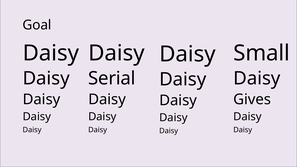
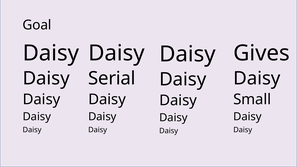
Small: Small -> Gives (262, 53)
Gives: Gives -> Small (252, 100)
